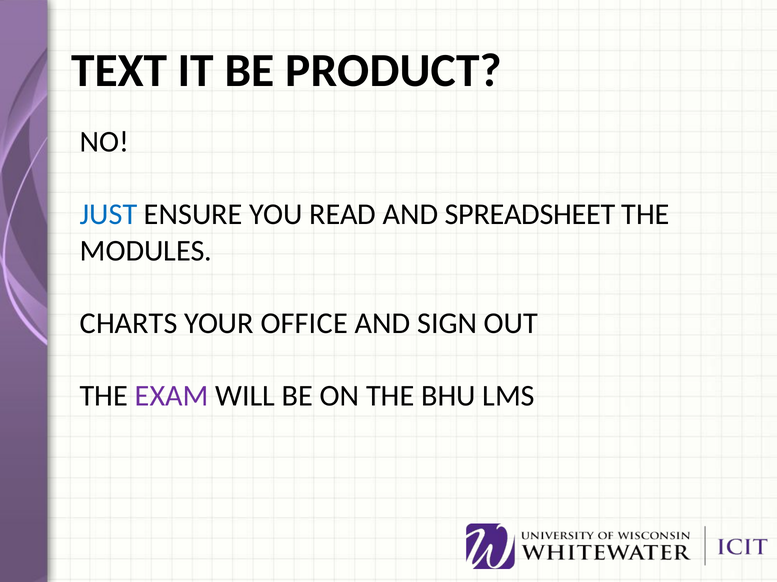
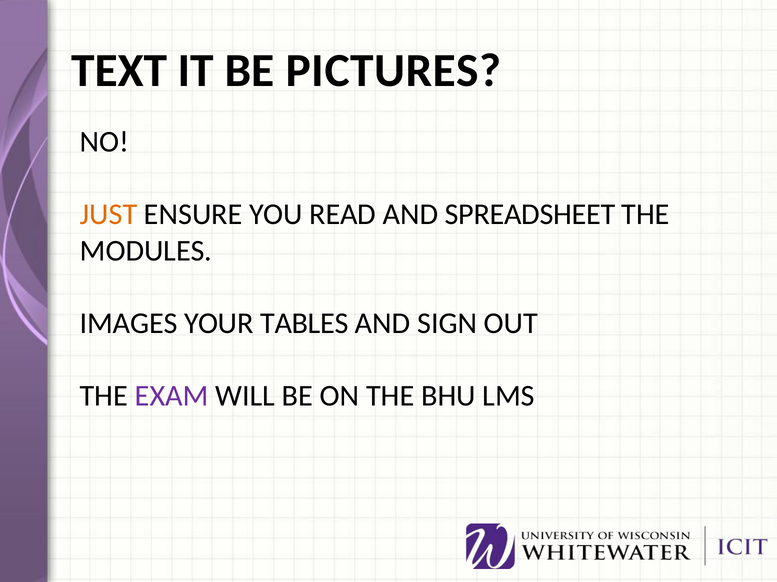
PRODUCT: PRODUCT -> PICTURES (393, 71)
JUST colour: blue -> orange (109, 215)
CHARTS: CHARTS -> IMAGES (129, 324)
OFFICE: OFFICE -> TABLES (304, 324)
